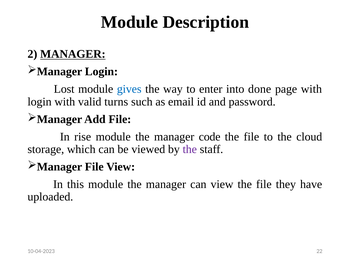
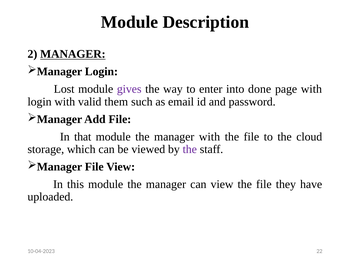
gives colour: blue -> purple (129, 89)
turns: turns -> them (116, 101)
rise: rise -> that (83, 136)
manager code: code -> with (209, 136)
